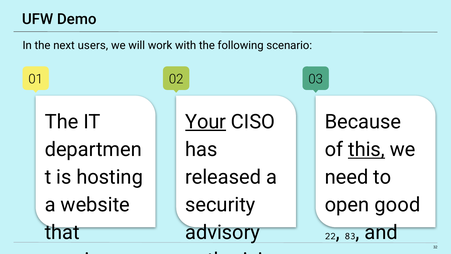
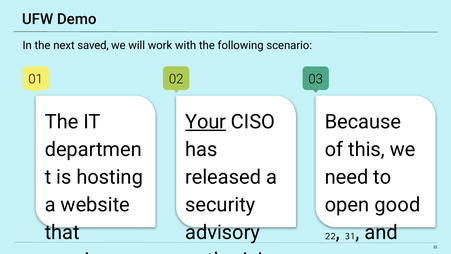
users: users -> saved (93, 45)
this underline: present -> none (366, 149)
83: 83 -> 31 (350, 236)
